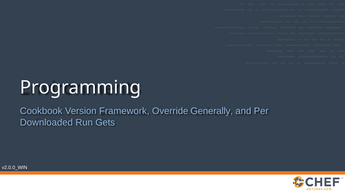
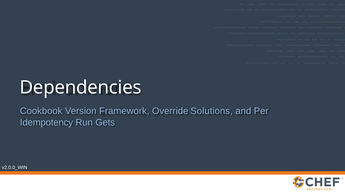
Programming: Programming -> Dependencies (81, 87)
Generally: Generally -> Solutions (212, 111)
Downloaded: Downloaded -> Idempotency (46, 122)
